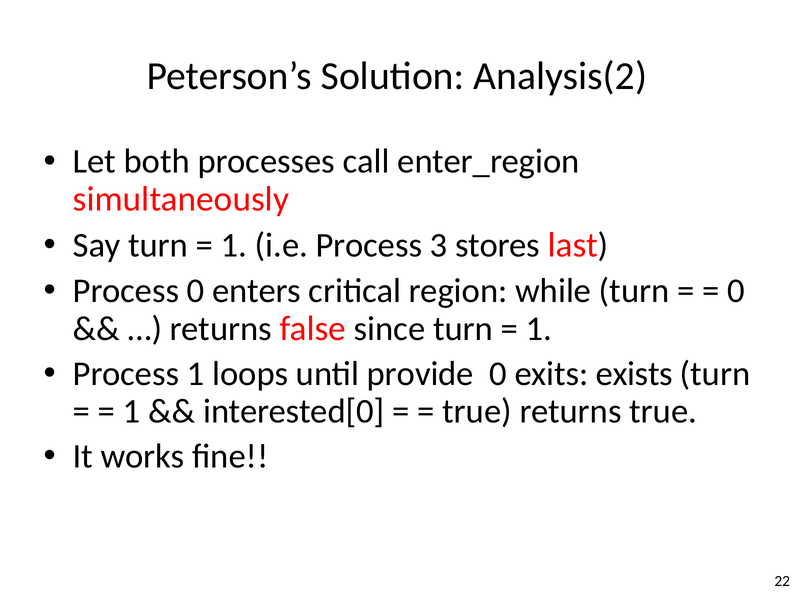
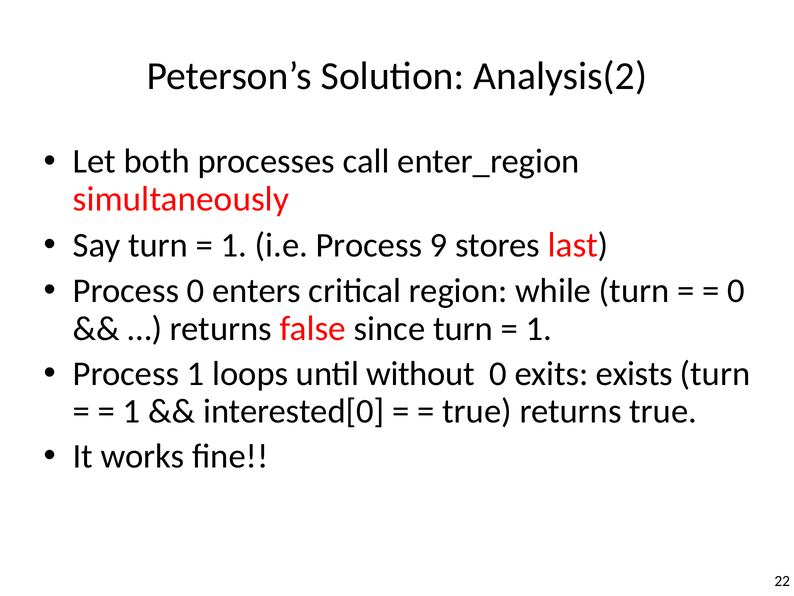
3: 3 -> 9 (439, 245)
provide: provide -> without (420, 374)
